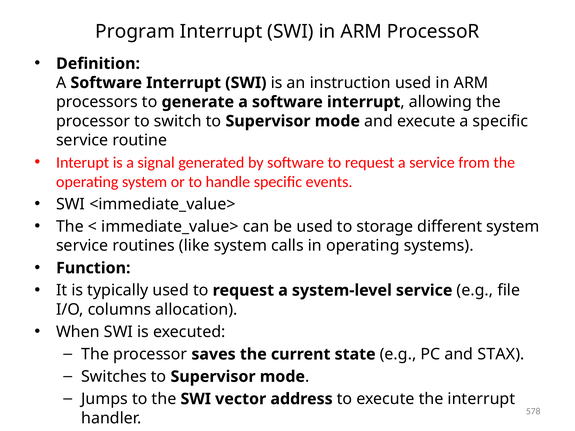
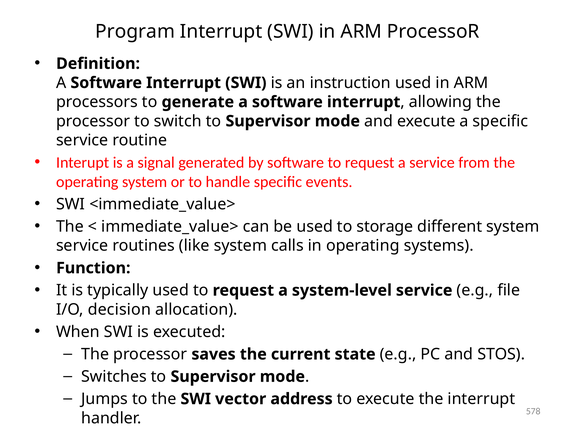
columns: columns -> decision (119, 310)
STAX: STAX -> STOS (501, 354)
